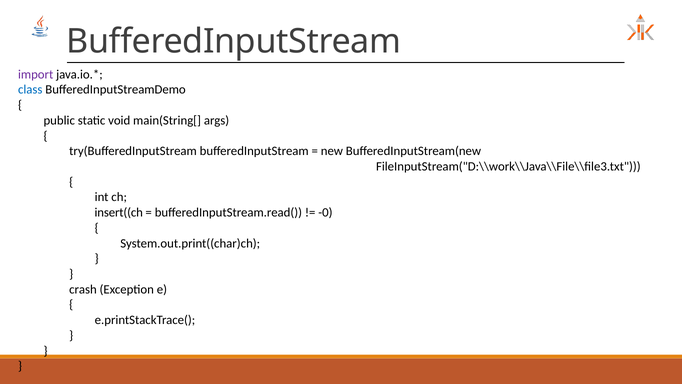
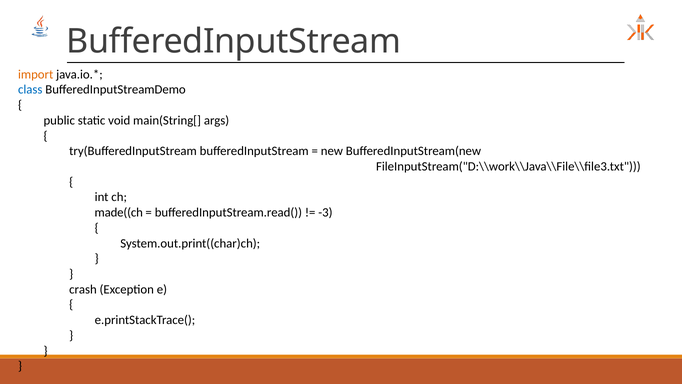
import colour: purple -> orange (36, 74)
insert((ch: insert((ch -> made((ch (119, 212)
-0: -0 -> -3 (325, 212)
